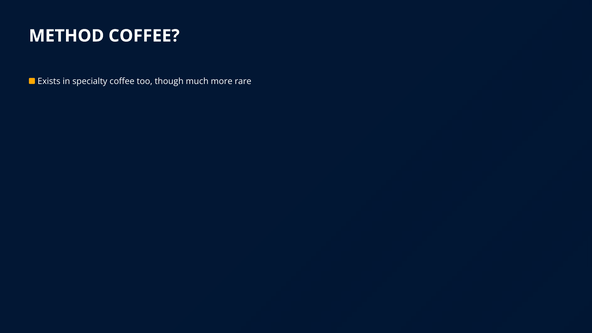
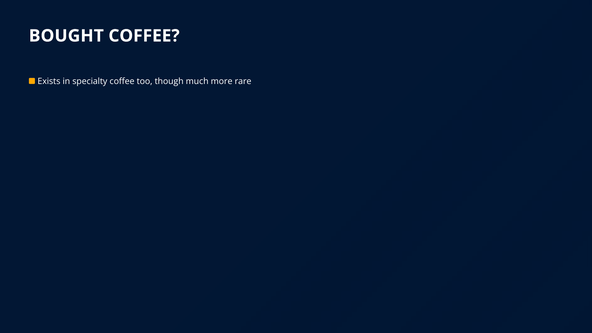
METHOD: METHOD -> BOUGHT (66, 36)
